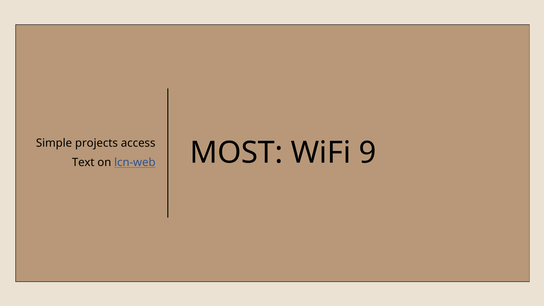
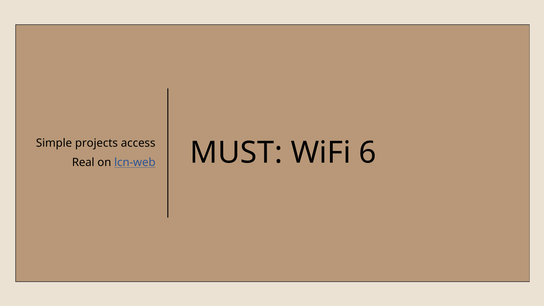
Text: Text -> Real (83, 162)
MOST: MOST -> MUST (236, 153)
9: 9 -> 6 (368, 153)
